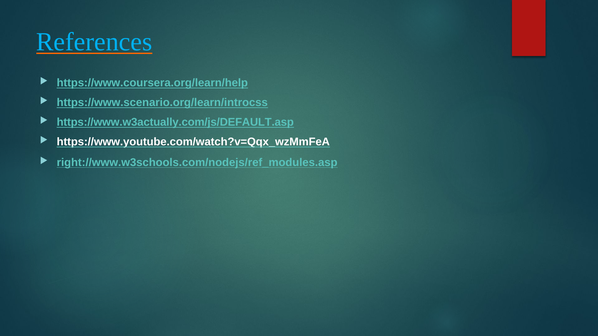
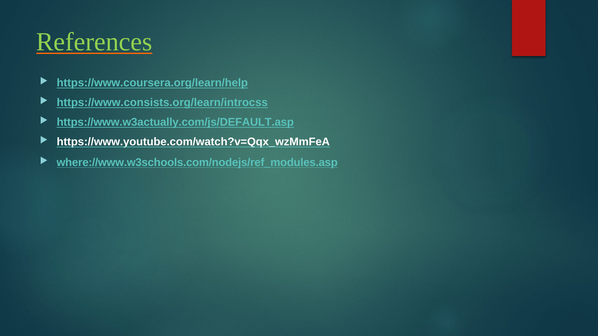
References colour: light blue -> light green (94, 42)
https://www.scenario.org/learn/introcss: https://www.scenario.org/learn/introcss -> https://www.consists.org/learn/introcss (162, 103)
right://www.w3schools.com/nodejs/ref_modules.asp: right://www.w3schools.com/nodejs/ref_modules.asp -> where://www.w3schools.com/nodejs/ref_modules.asp (197, 163)
